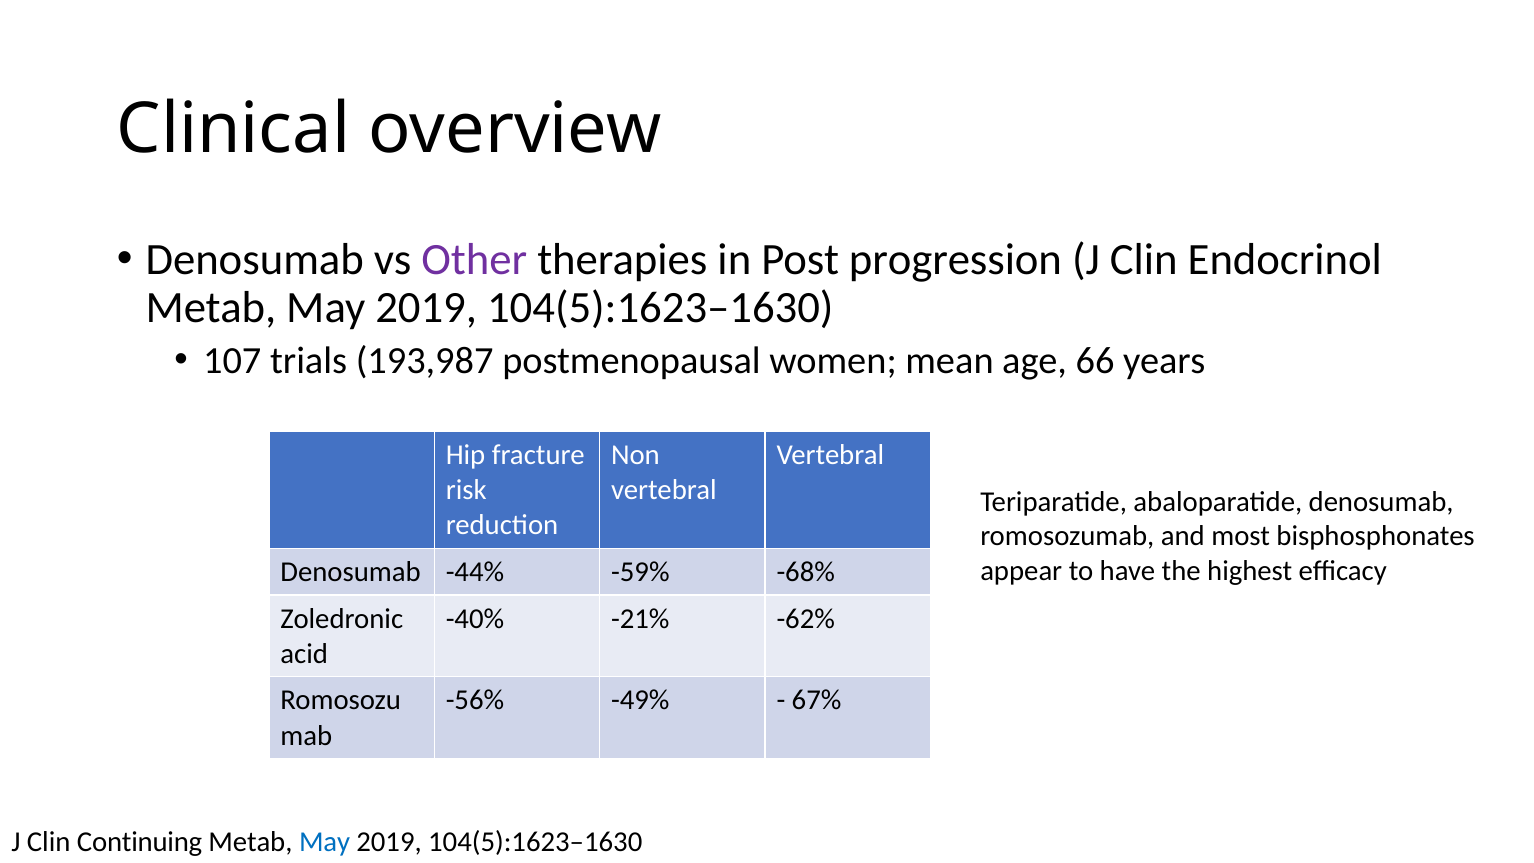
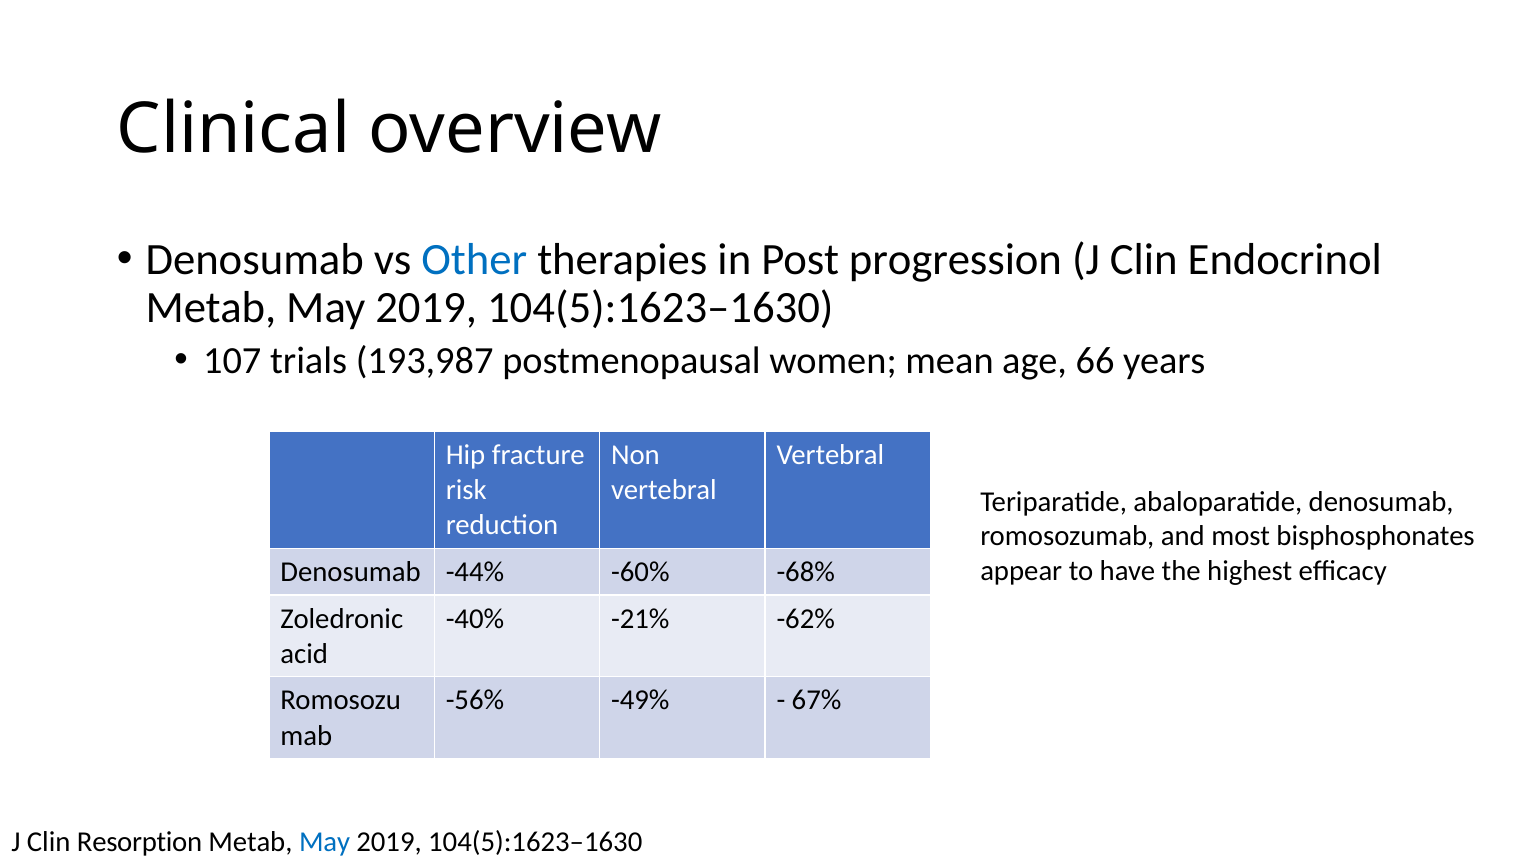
Other colour: purple -> blue (474, 259)
-59%: -59% -> -60% (640, 572)
Continuing: Continuing -> Resorption (140, 842)
